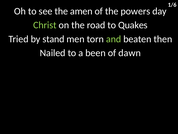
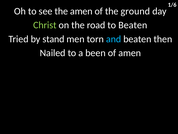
powers: powers -> ground (135, 11)
to Quakes: Quakes -> Beaten (133, 25)
and colour: light green -> light blue (114, 39)
of dawn: dawn -> amen (130, 53)
